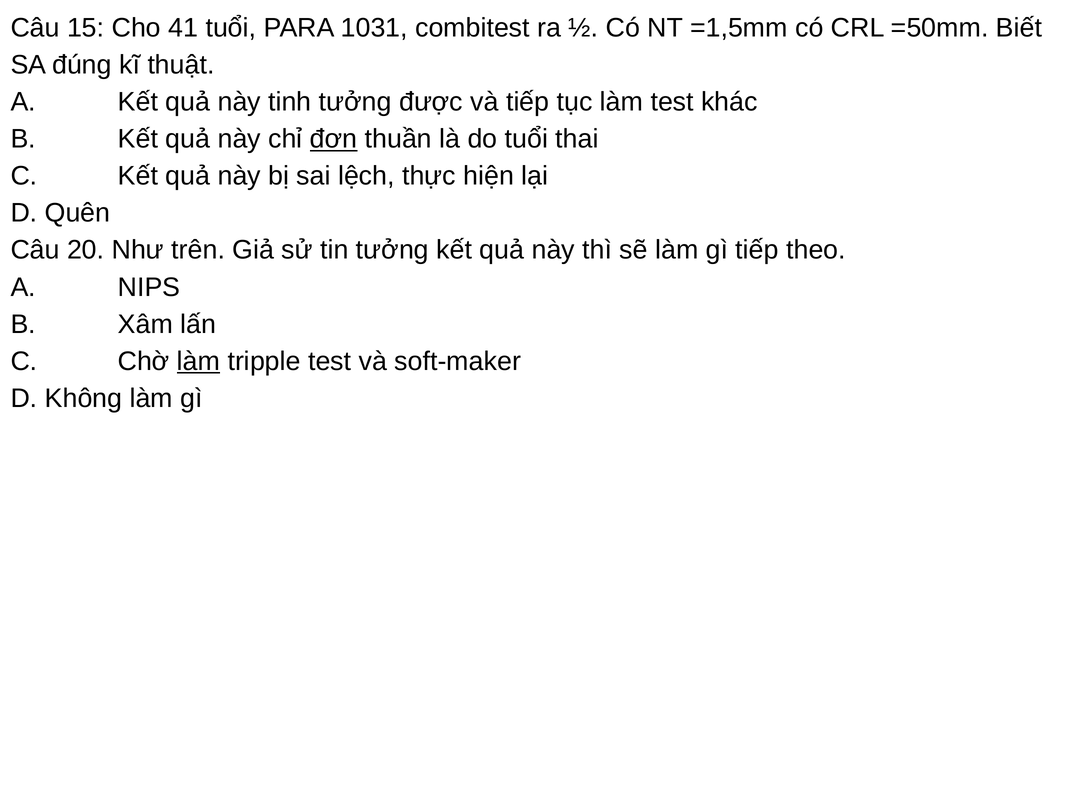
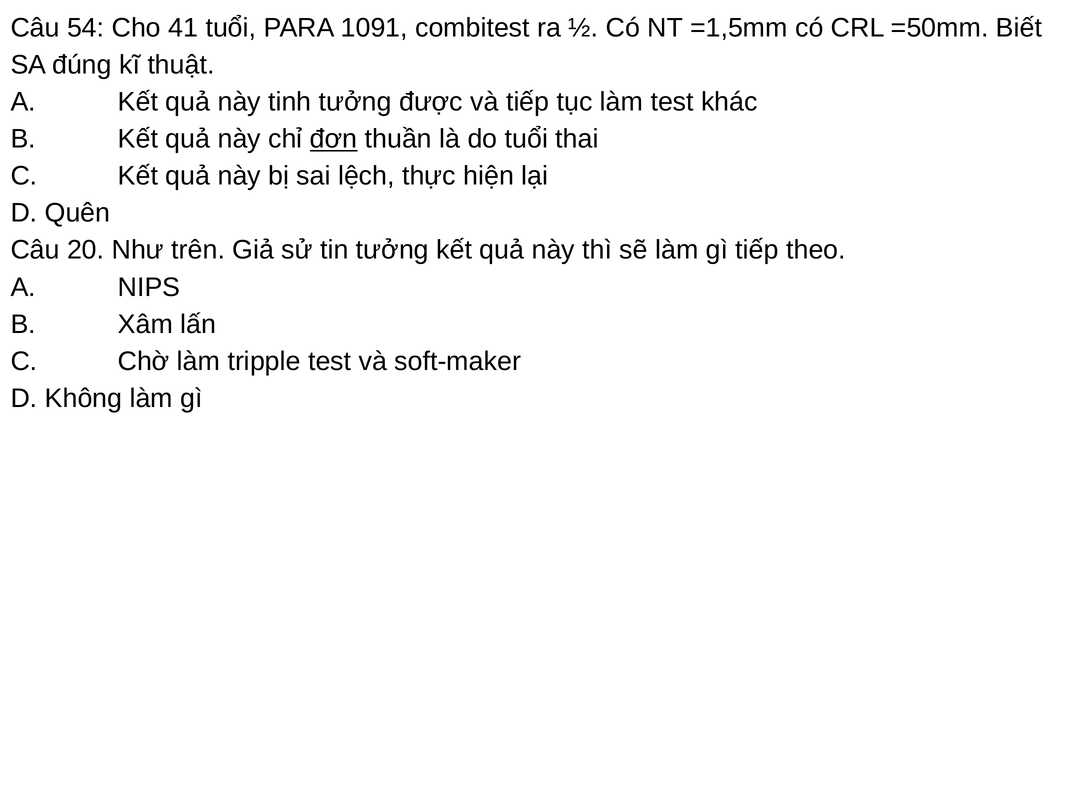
15: 15 -> 54 (86, 28)
1031: 1031 -> 1091 (374, 28)
làm underline: present -> none (199, 361)
